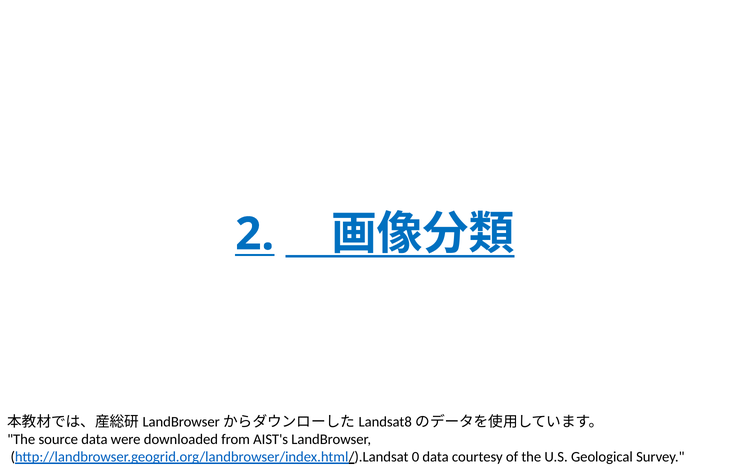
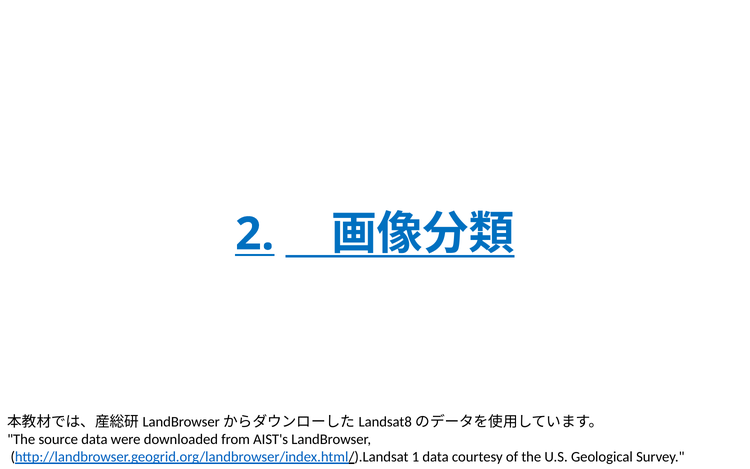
0: 0 -> 1 (415, 457)
